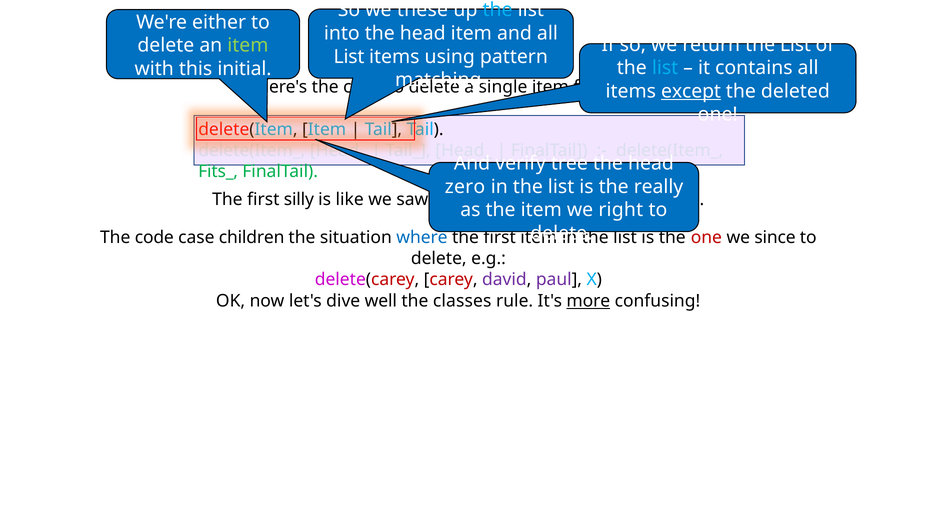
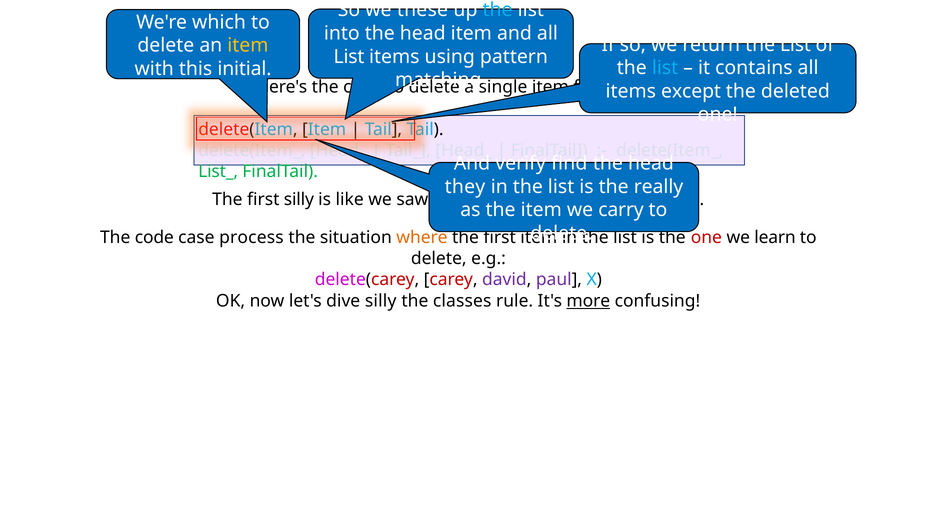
either: either -> which (219, 22)
item colour: light green -> yellow (248, 45)
except underline: present -> none (691, 91)
tree: tree -> find (569, 164)
Fits_: Fits_ -> List_ (218, 172)
zero: zero -> they (465, 187)
right: right -> carry (621, 210)
children: children -> process (251, 238)
where colour: blue -> orange (422, 238)
since: since -> learn (775, 238)
dive well: well -> silly (381, 301)
